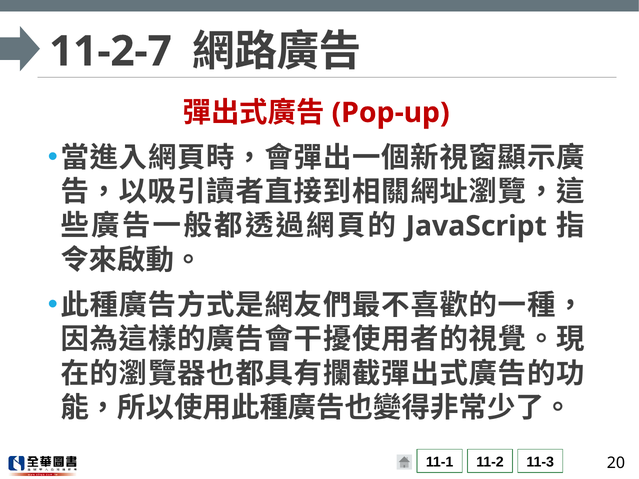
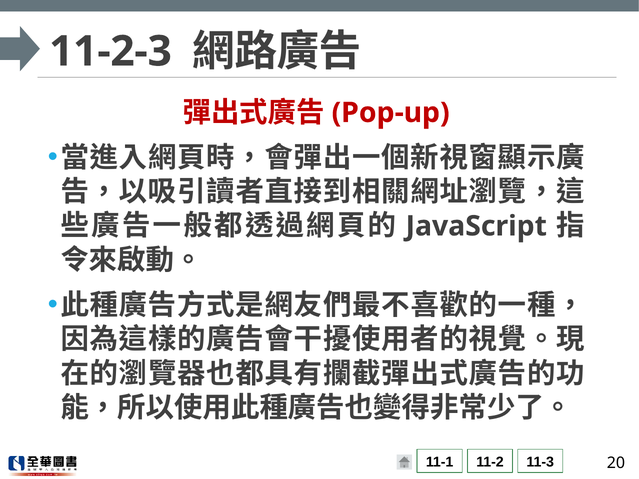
11-2-7: 11-2-7 -> 11-2-3 (111, 52)
